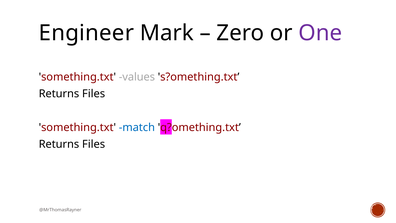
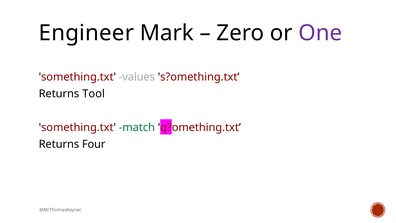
Files: Files -> Tool (94, 94)
match colour: blue -> green (137, 127)
Files: Files -> Four (94, 144)
